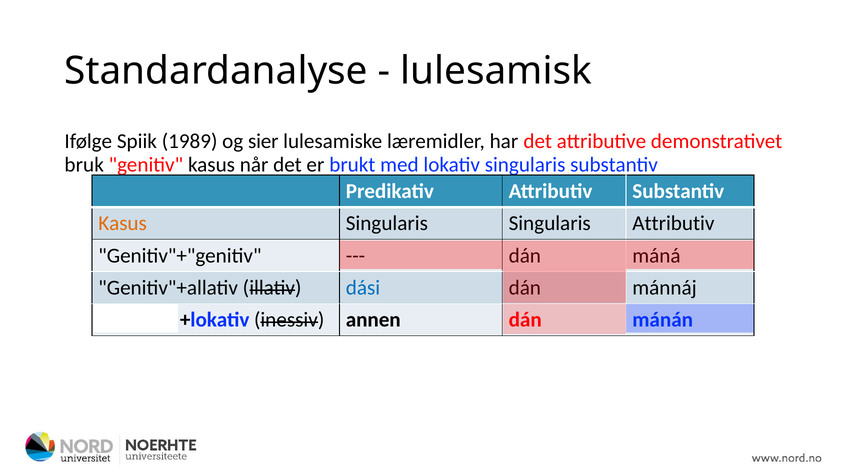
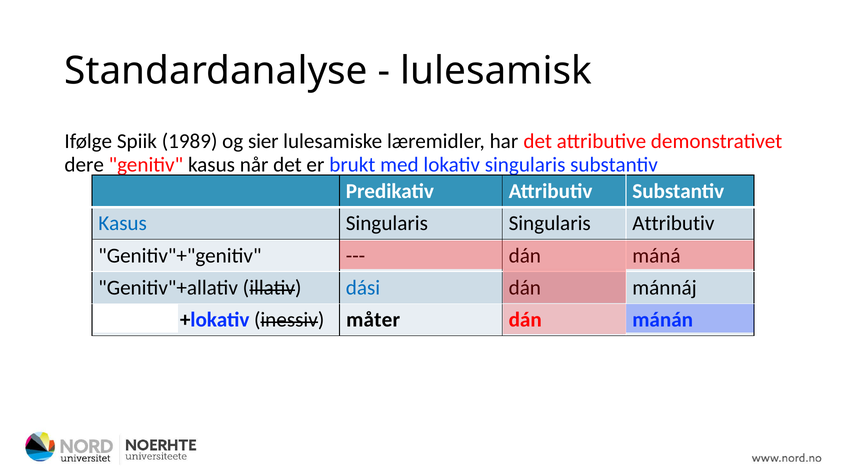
bruk: bruk -> dere (84, 165)
Kasus colour: orange -> blue (123, 223)
annen: annen -> måter (373, 320)
